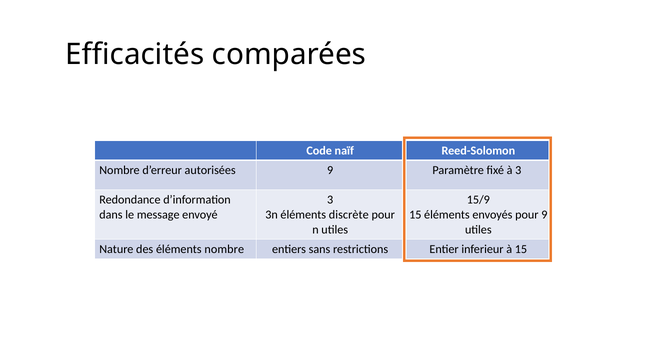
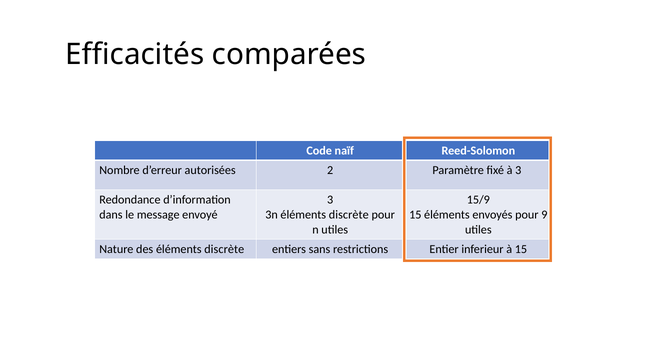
autorisées 9: 9 -> 2 (330, 170)
des éléments nombre: nombre -> discrète (224, 249)
